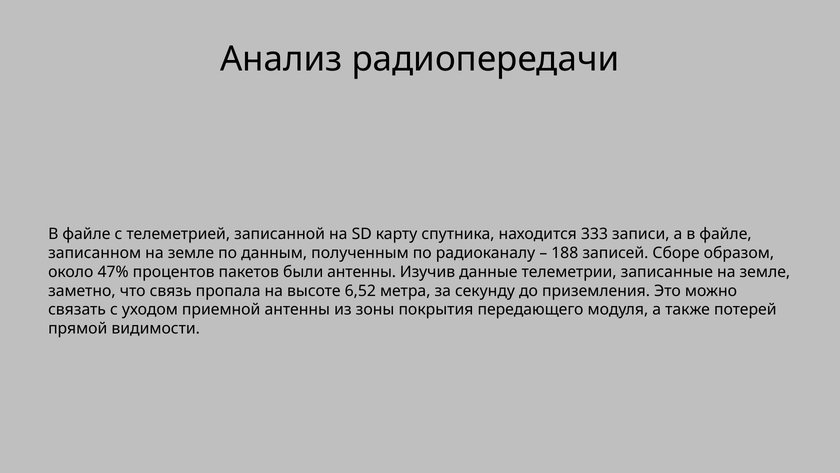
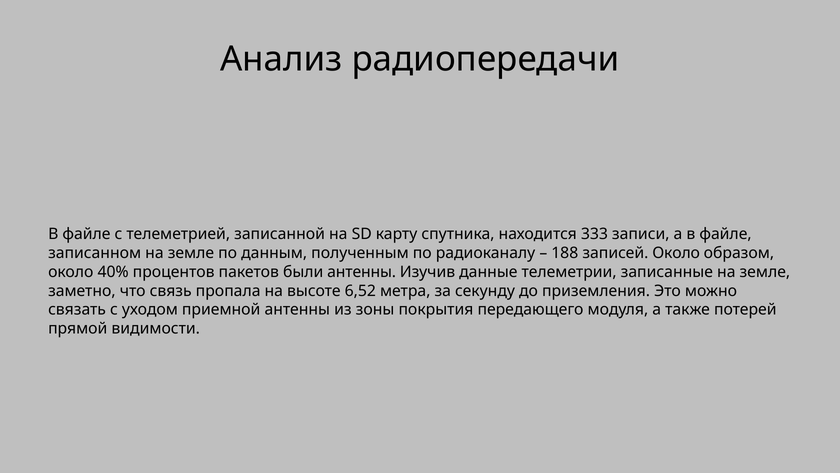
записей Сборе: Сборе -> Около (676, 253)
47%: 47% -> 40% (113, 272)
